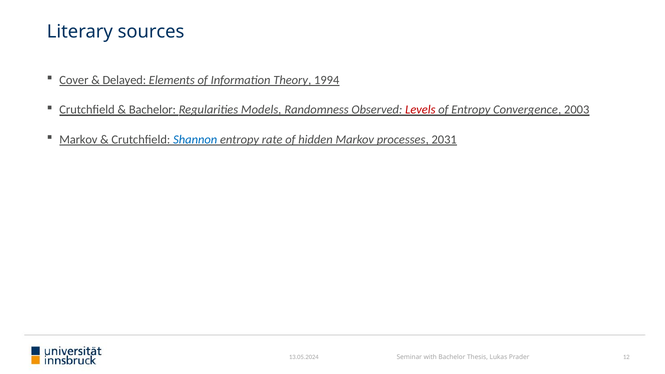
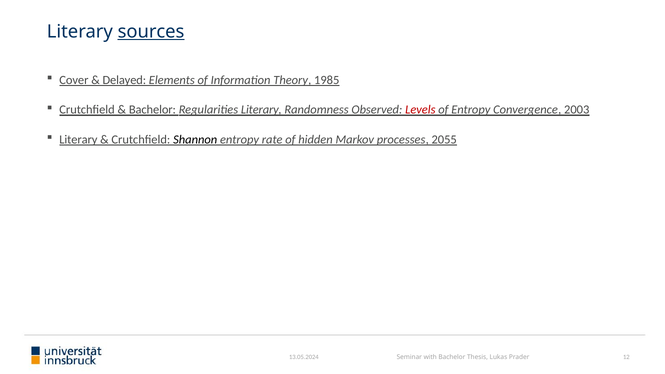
sources underline: none -> present (151, 32)
1994: 1994 -> 1985 (327, 80)
Regularities Models: Models -> Literary (261, 110)
Markov: Markov -> Literary (78, 140)
Shannon colour: blue -> black (195, 140)
2031: 2031 -> 2055 (444, 140)
